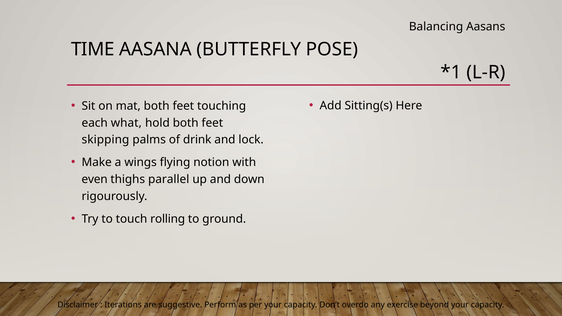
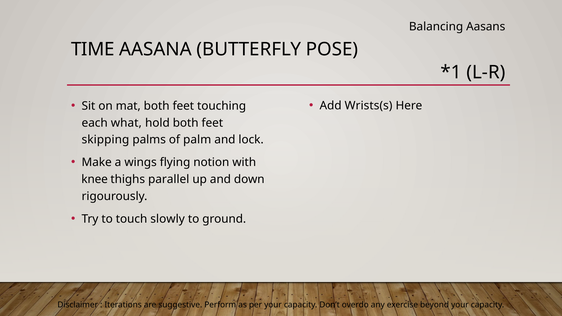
Sitting(s: Sitting(s -> Wrists(s (369, 106)
drink: drink -> palm (197, 140)
even: even -> knee (95, 179)
rolling: rolling -> slowly (168, 219)
